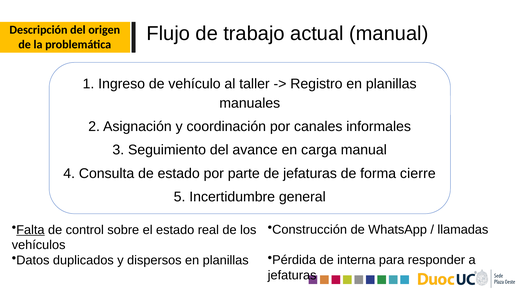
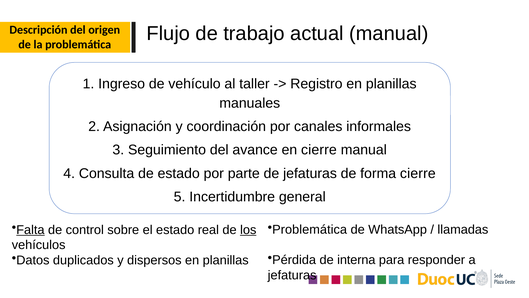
en carga: carga -> cierre (319, 150)
Construcción: Construcción -> Problemática (310, 229)
los underline: none -> present (248, 229)
